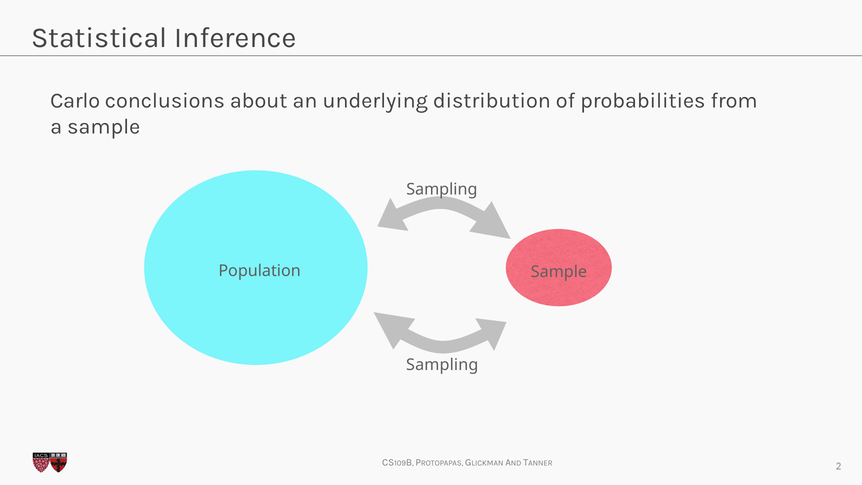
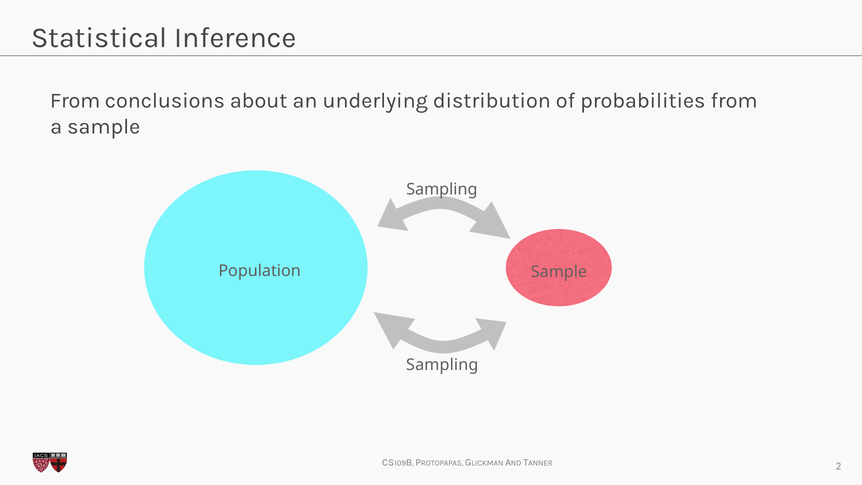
Carlo: Carlo -> From (75, 101)
